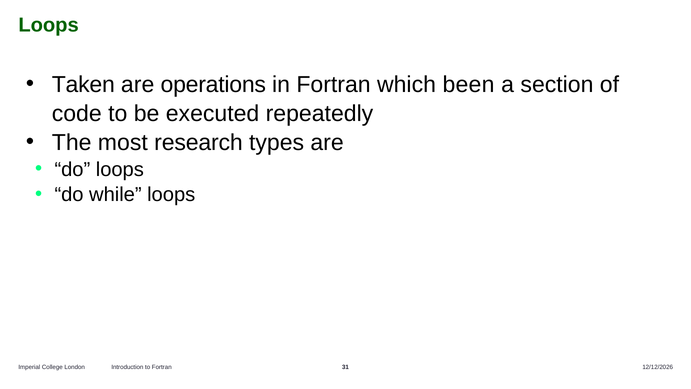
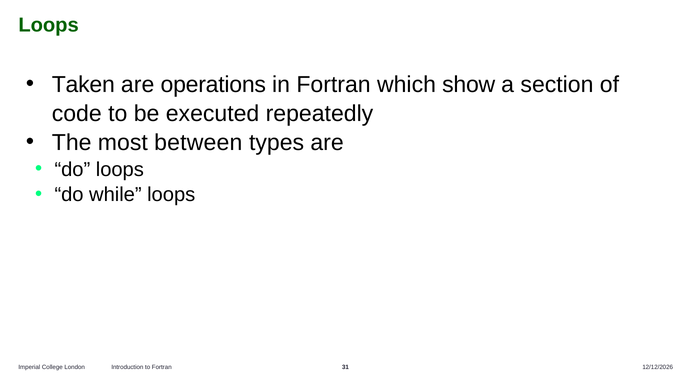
been: been -> show (469, 84)
research: research -> between (198, 142)
